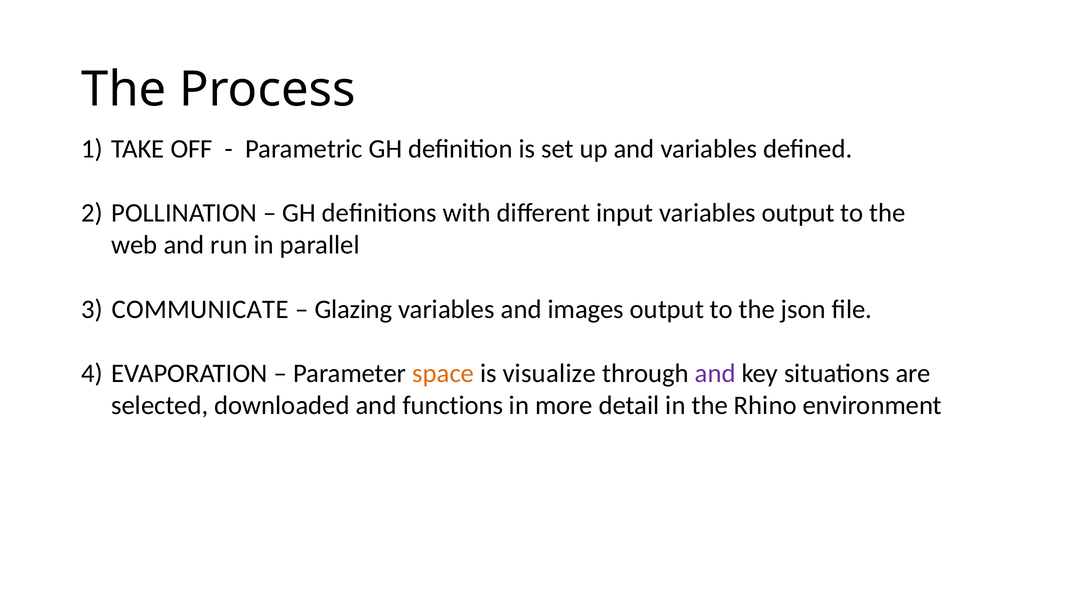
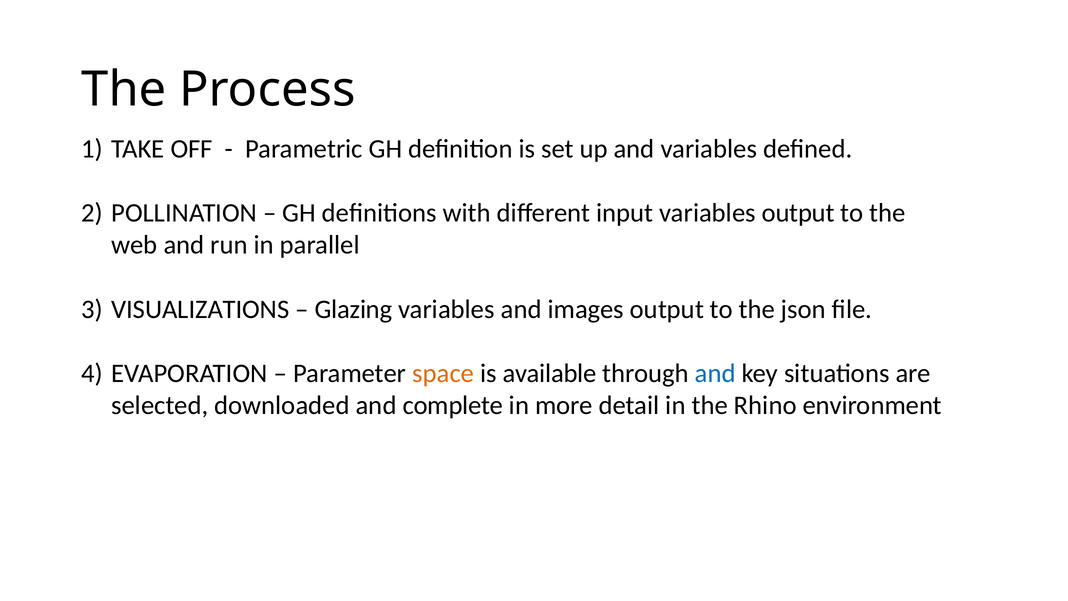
COMMUNICATE: COMMUNICATE -> VISUALIZATIONS (200, 309)
visualize: visualize -> available (550, 373)
and colour: purple -> blue (715, 373)
functions: functions -> complete (453, 405)
